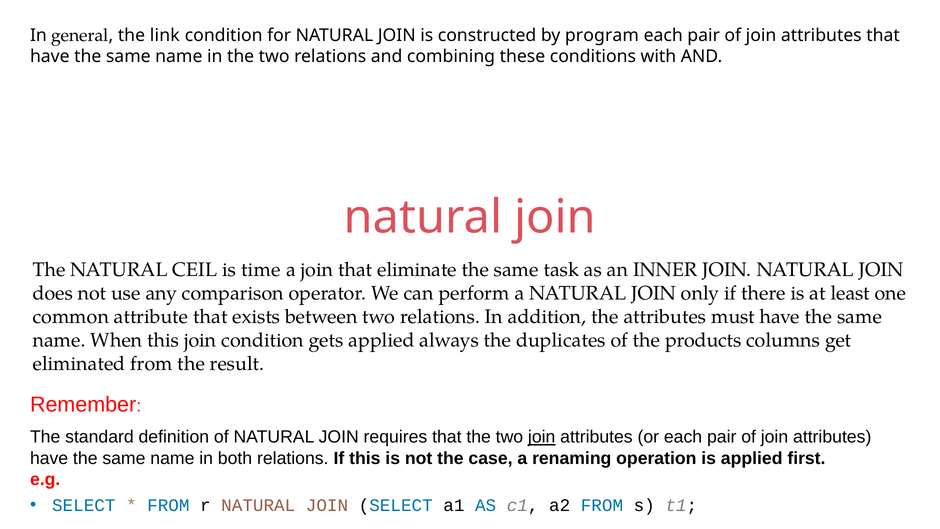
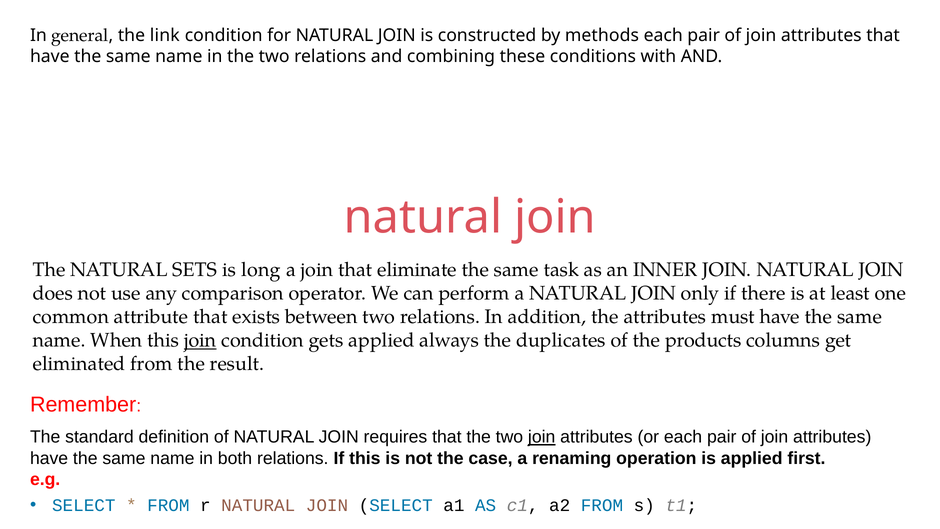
program: program -> methods (602, 35)
CEIL: CEIL -> SETS (195, 270)
time: time -> long (261, 270)
join underline: none -> present (200, 340)
